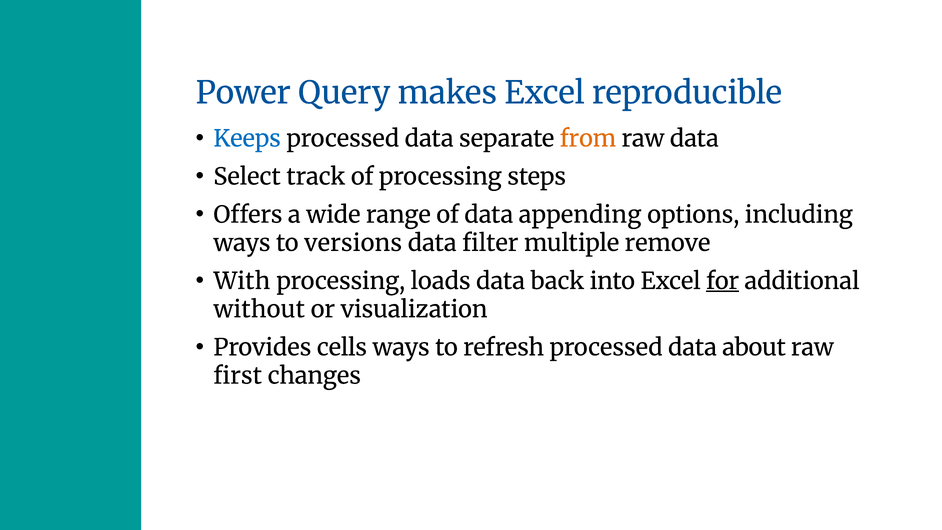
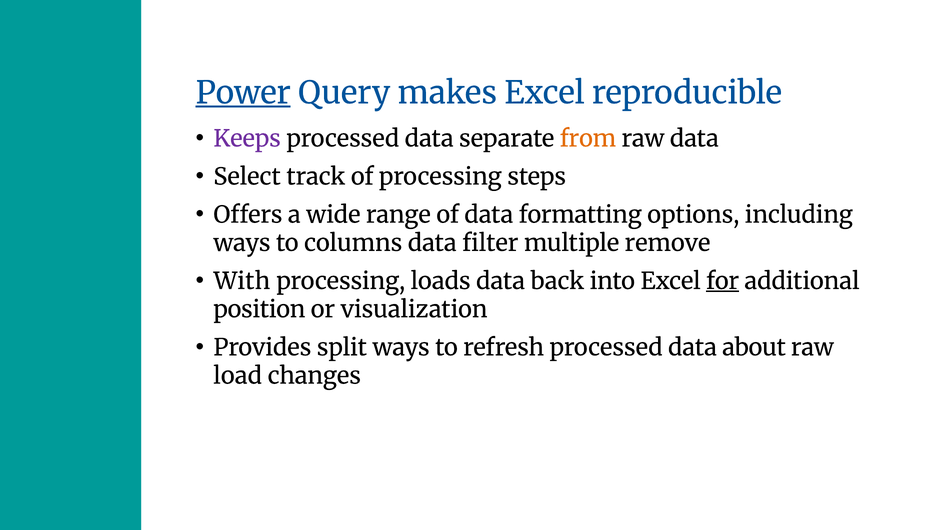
Power underline: none -> present (243, 93)
Keeps colour: blue -> purple (247, 139)
appending: appending -> formatting (580, 215)
versions: versions -> columns (353, 243)
without: without -> position (259, 309)
cells: cells -> split (342, 348)
first: first -> load (238, 376)
